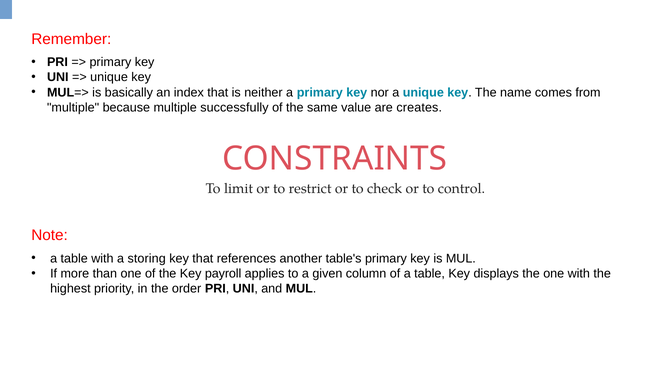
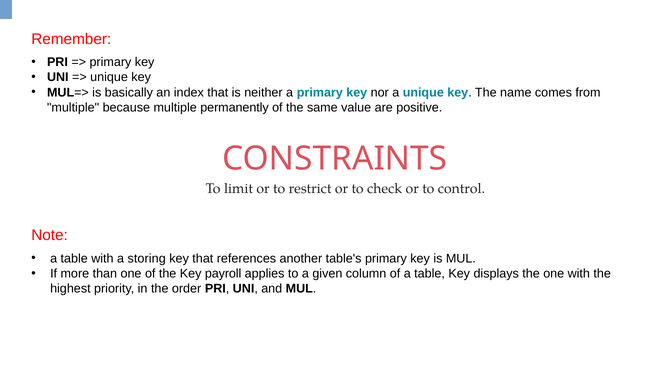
successfully: successfully -> permanently (235, 107)
creates: creates -> positive (419, 107)
